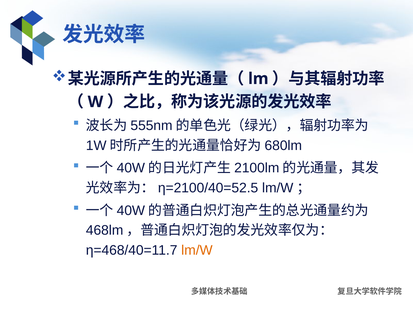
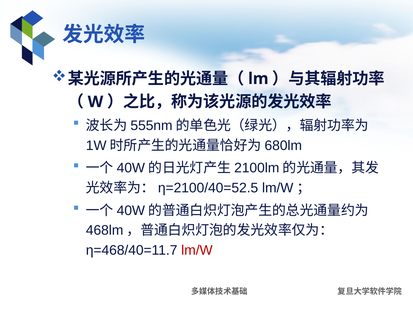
lm/W colour: orange -> red (197, 250)
